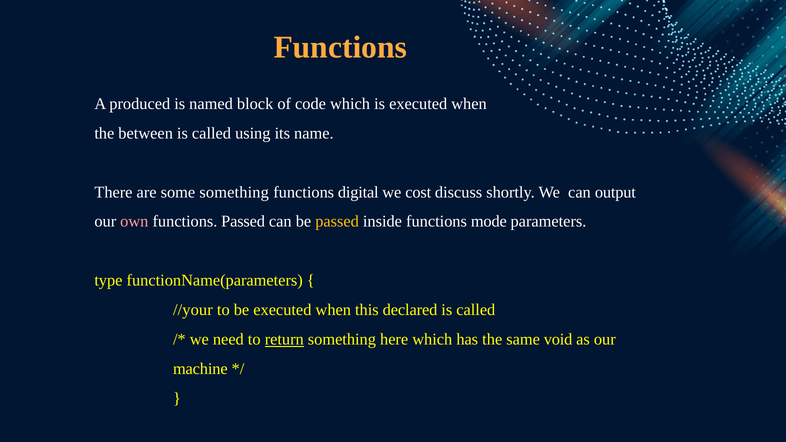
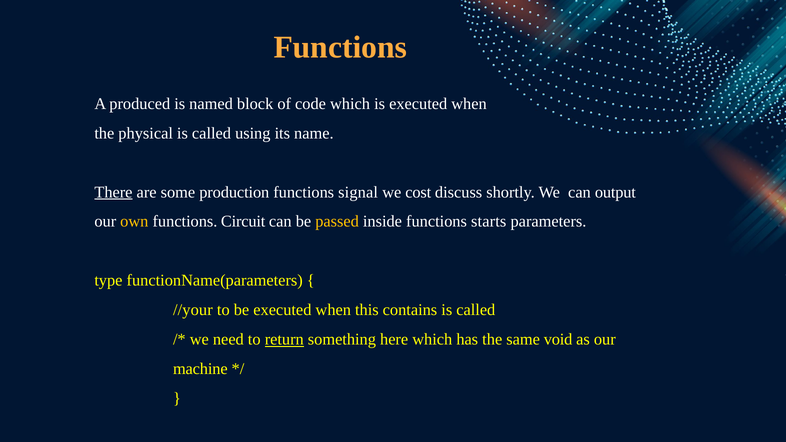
between: between -> physical (146, 133)
There underline: none -> present (113, 192)
some something: something -> production (234, 192)
digital: digital -> signal (358, 192)
own colour: pink -> yellow (134, 222)
functions Passed: Passed -> Circuit (243, 222)
mode: mode -> starts (489, 222)
declared: declared -> contains (410, 310)
